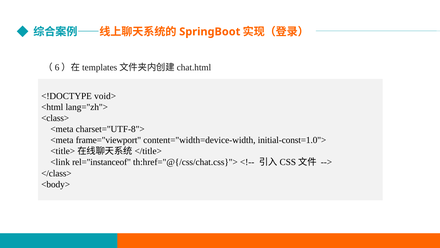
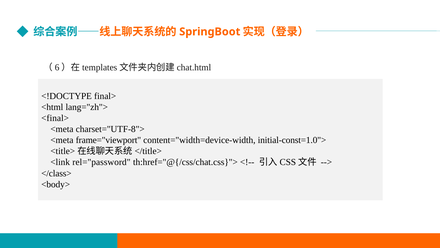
void>: void> -> final> (105, 96)
<class>: <class> -> <final> (55, 118)
rel="instanceof: rel="instanceof -> rel="password (101, 162)
